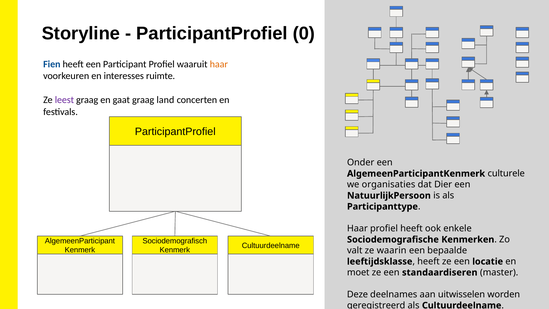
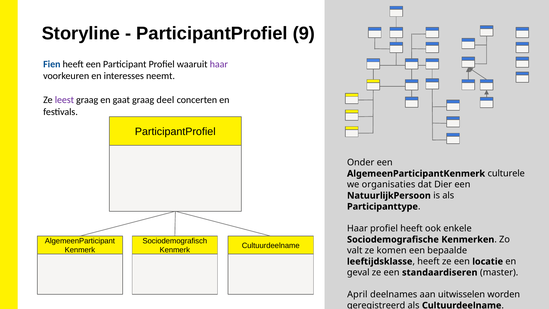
0: 0 -> 9 (304, 33)
haar colour: orange -> purple (219, 64)
ruimte: ruimte -> neemt (161, 76)
land: land -> deel (165, 100)
waarin: waarin -> komen (392, 250)
moet: moet -> geval (358, 272)
Deze: Deze -> April (357, 294)
